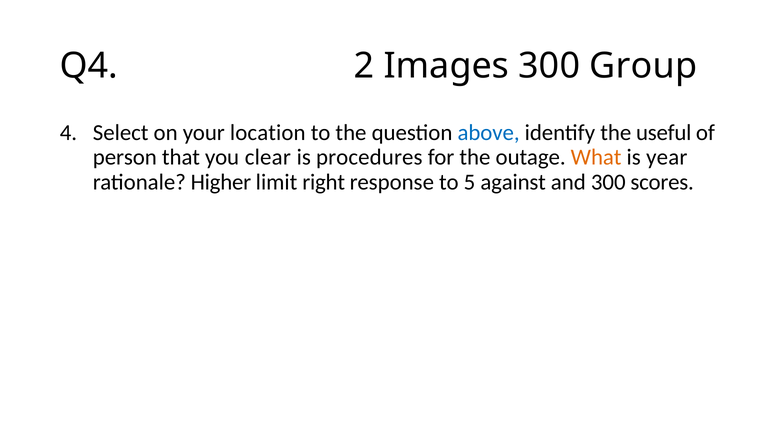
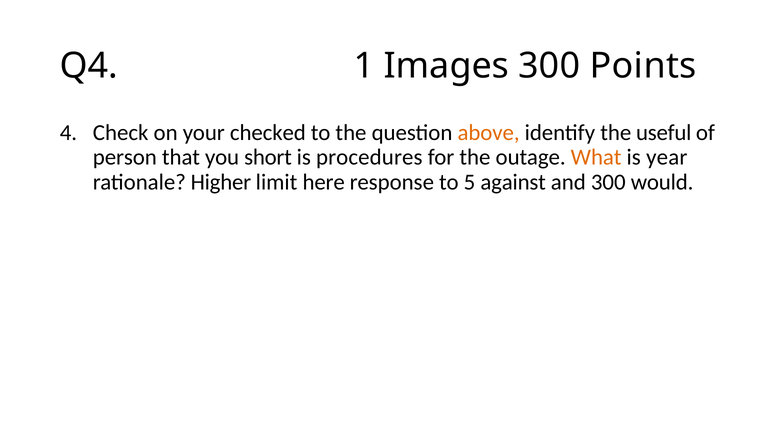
2: 2 -> 1 (364, 66)
Group: Group -> Points (643, 66)
Select: Select -> Check (121, 133)
location: location -> checked (268, 133)
above colour: blue -> orange (489, 133)
clear: clear -> short (268, 157)
right: right -> here (324, 182)
scores: scores -> would (662, 182)
